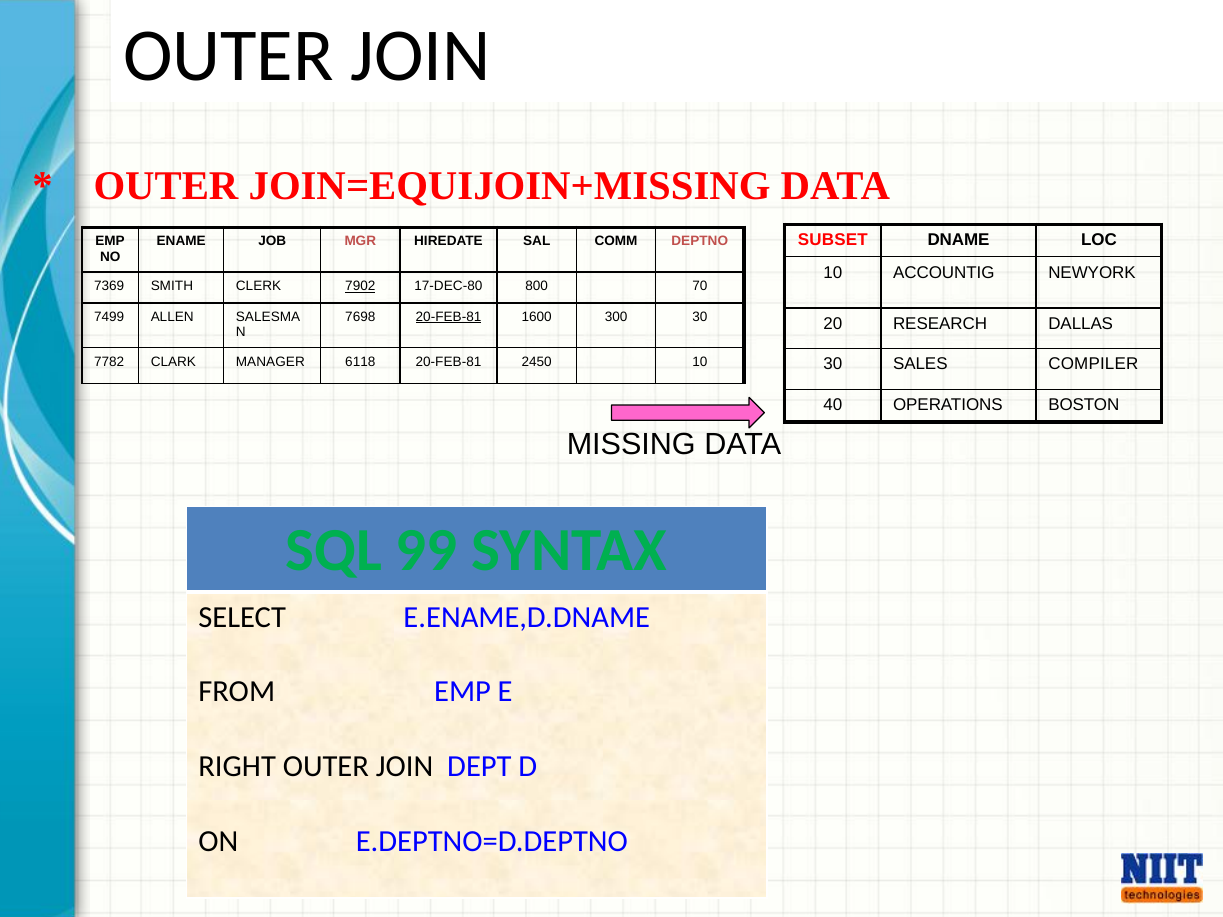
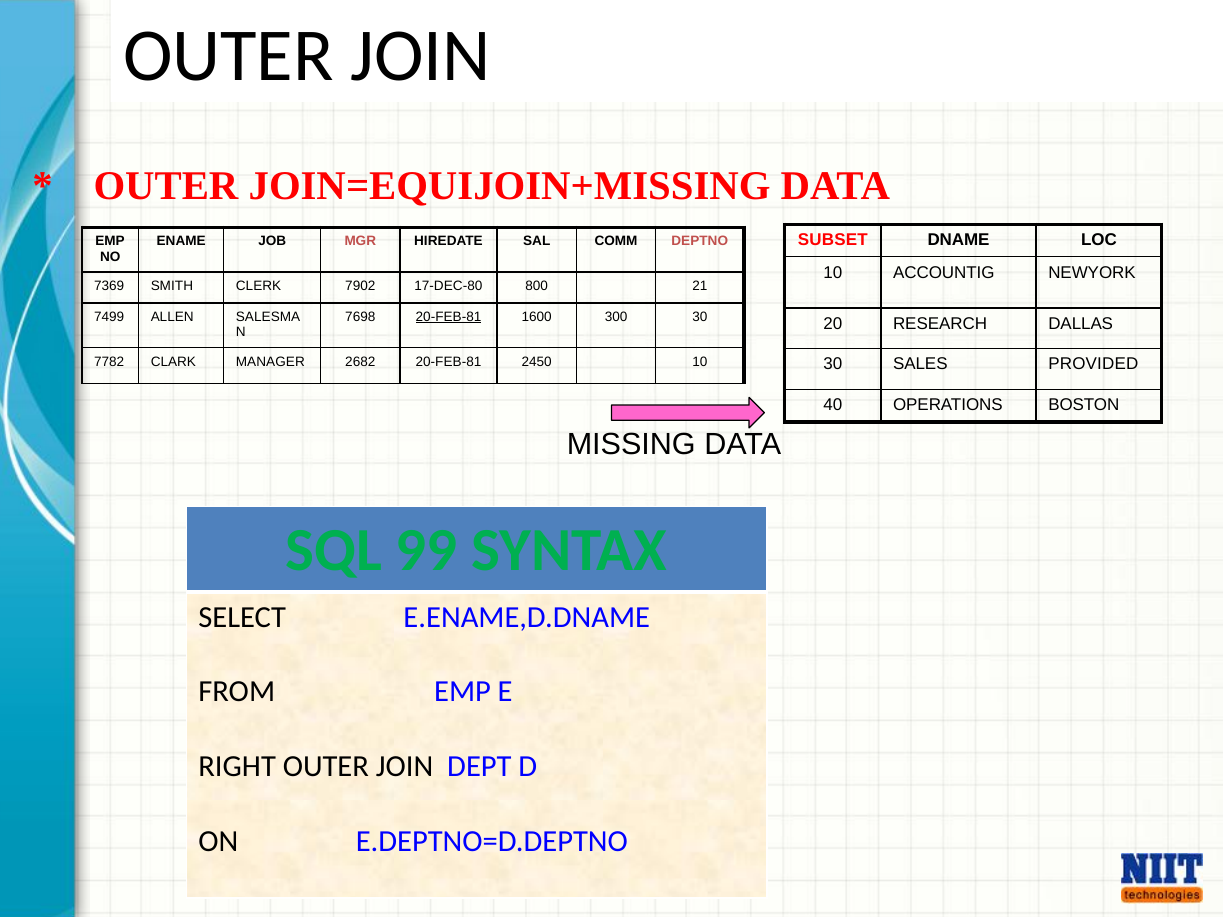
7902 underline: present -> none (360, 286)
70: 70 -> 21 (700, 286)
6118: 6118 -> 2682 (360, 362)
COMPILER: COMPILER -> PROVIDED (1093, 364)
